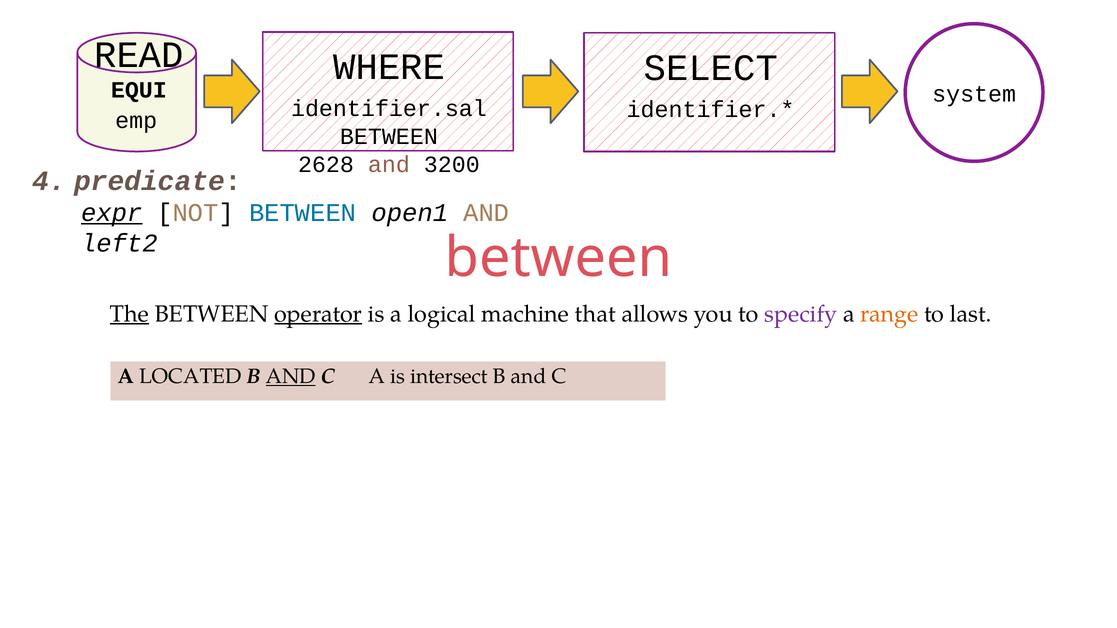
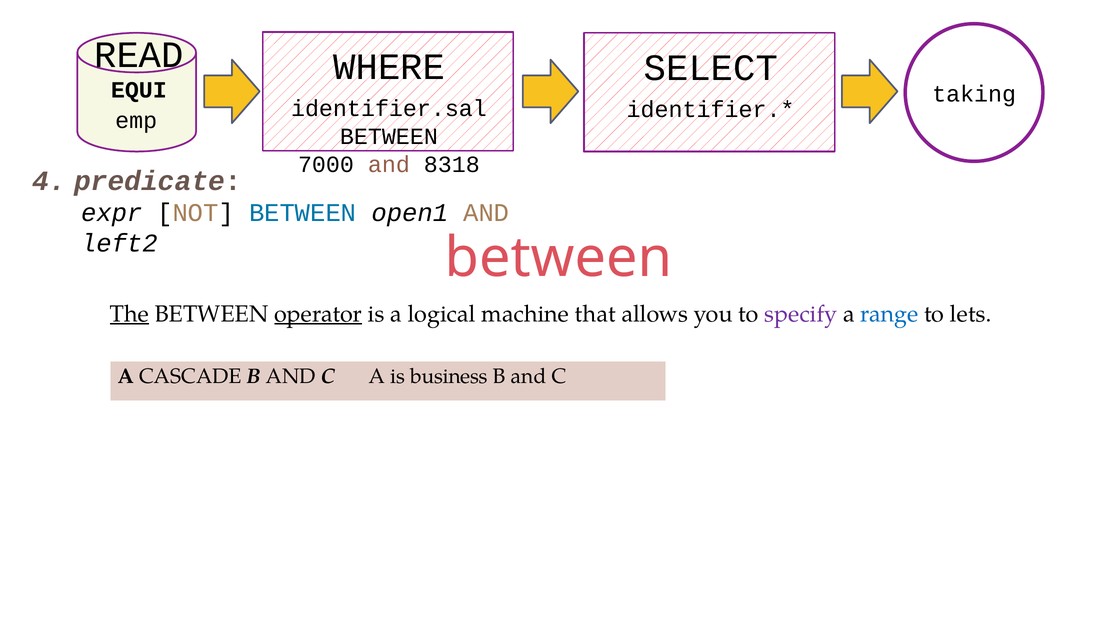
system: system -> taking (974, 94)
2628: 2628 -> 7000 (326, 165)
3200: 3200 -> 8318 (452, 165)
expr underline: present -> none (112, 213)
range colour: orange -> blue (889, 314)
last: last -> lets (971, 314)
LOCATED: LOCATED -> CASCADE (190, 377)
AND underline: present -> none (291, 377)
intersect: intersect -> business (449, 377)
